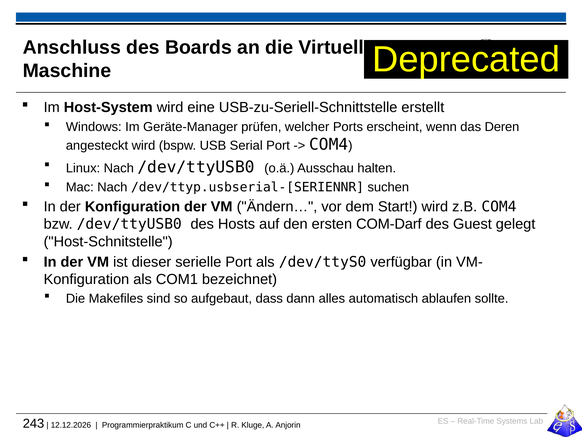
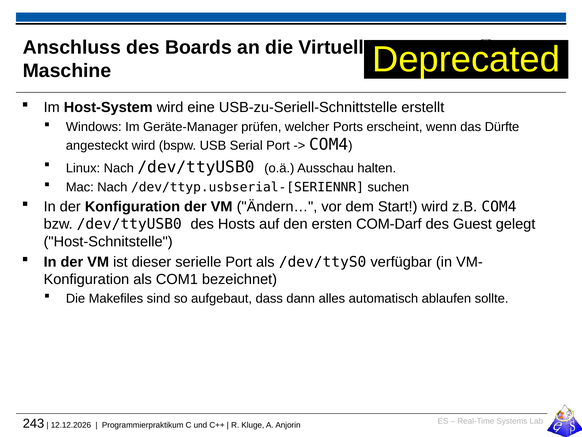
Deren: Deren -> Dürfte (502, 127)
